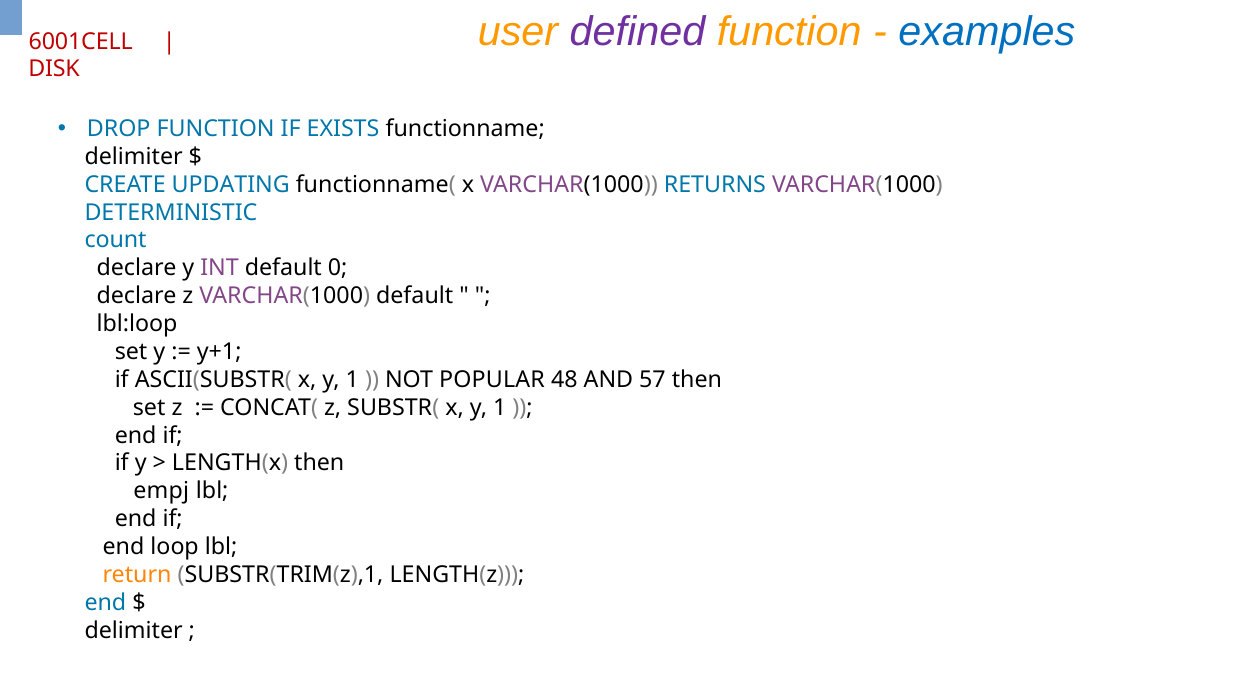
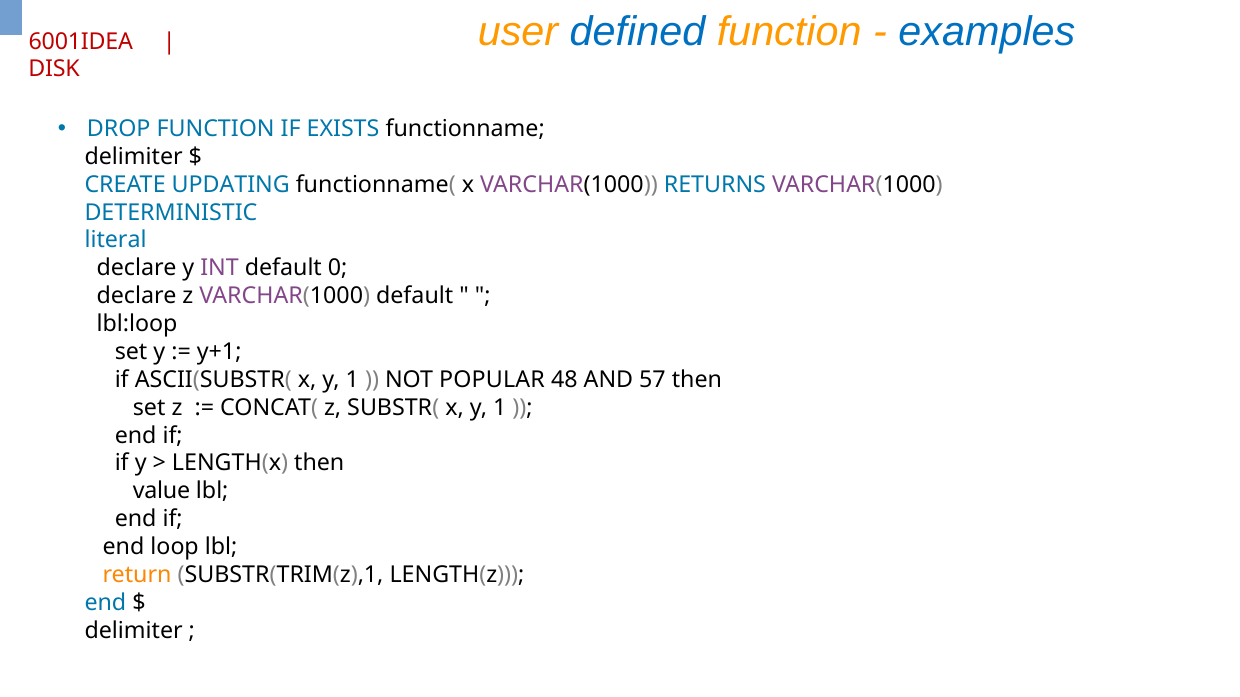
defined colour: purple -> blue (637, 32)
6001CELL: 6001CELL -> 6001IDEA (81, 41)
count: count -> literal (116, 240)
empj: empj -> value (162, 492)
